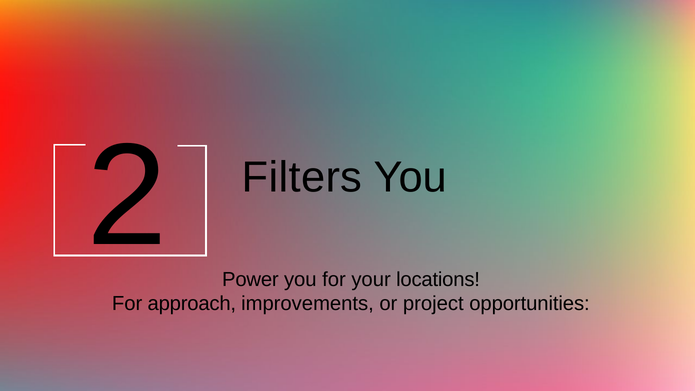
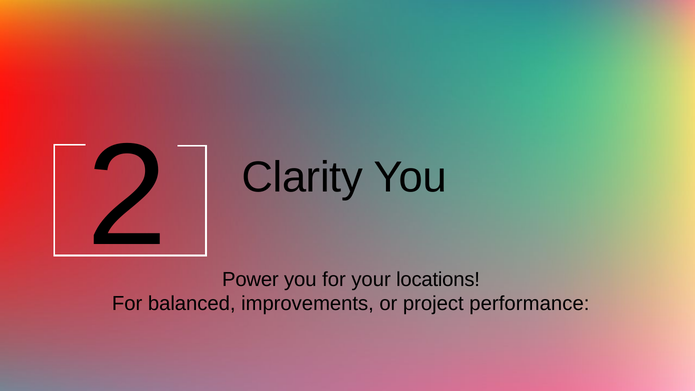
Filters: Filters -> Clarity (302, 178)
approach: approach -> balanced (192, 304)
opportunities: opportunities -> performance (529, 304)
